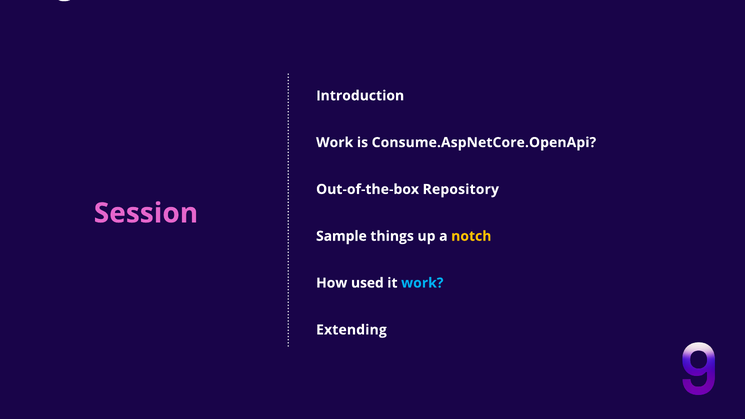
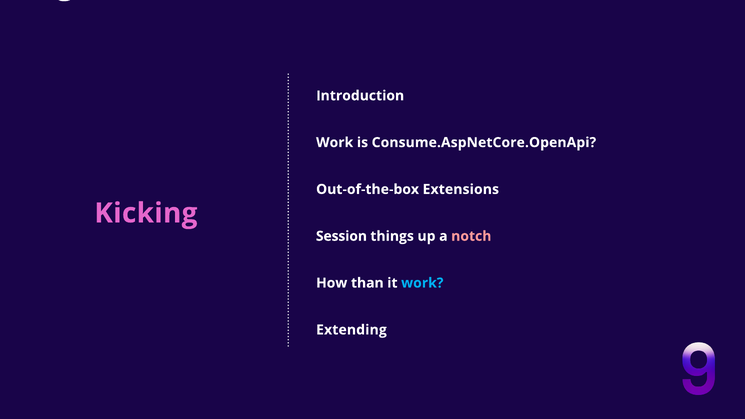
Repository: Repository -> Extensions (461, 189)
Session: Session -> Kicking (146, 213)
Sample: Sample -> Session (341, 236)
notch colour: yellow -> pink (471, 236)
used: used -> than (367, 283)
